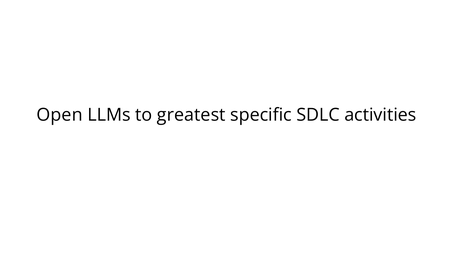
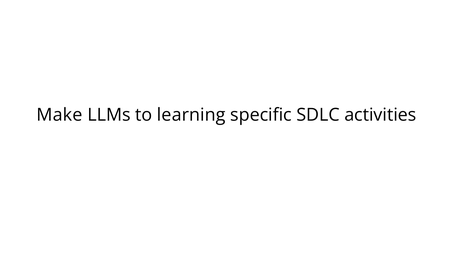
Open: Open -> Make (60, 115)
greatest: greatest -> learning (191, 115)
